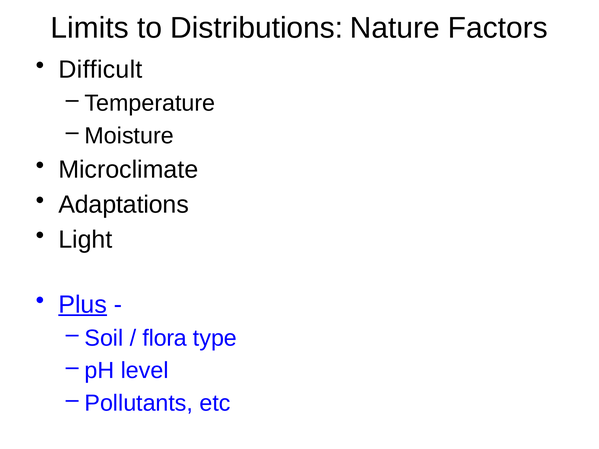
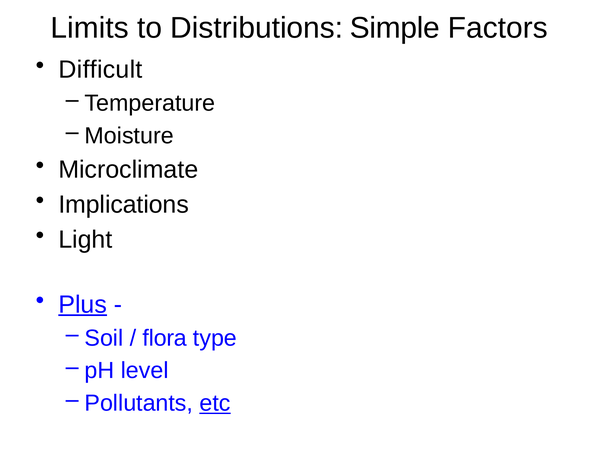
Nature: Nature -> Simple (395, 28)
Adaptations: Adaptations -> Implications (124, 205)
etc underline: none -> present (215, 403)
